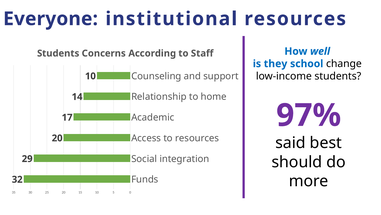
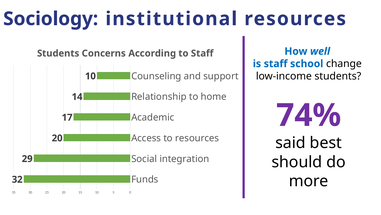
Everyone: Everyone -> Sociology (51, 19)
is they: they -> staff (276, 64)
97%: 97% -> 74% (309, 115)
